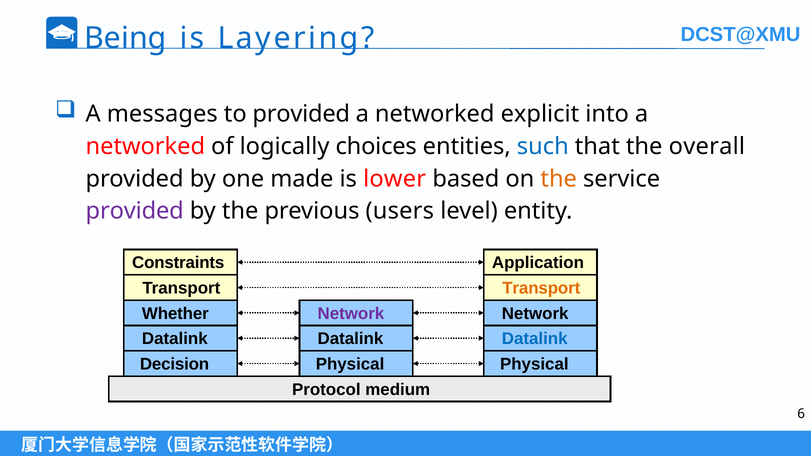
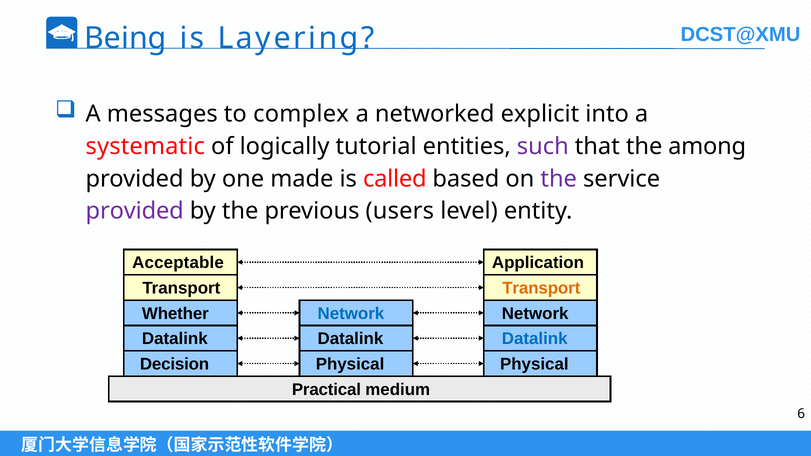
to provided: provided -> complex (301, 114)
networked: networked -> systematic (145, 146)
choices: choices -> tutorial (376, 146)
such colour: blue -> purple (543, 146)
overall: overall -> among (707, 146)
lower: lower -> called (395, 179)
the colour: orange -> purple (559, 179)
Constraints: Constraints -> Acceptable (178, 263)
Network colour: purple -> blue (351, 314)
Protocol: Protocol -> Practical (326, 390)
